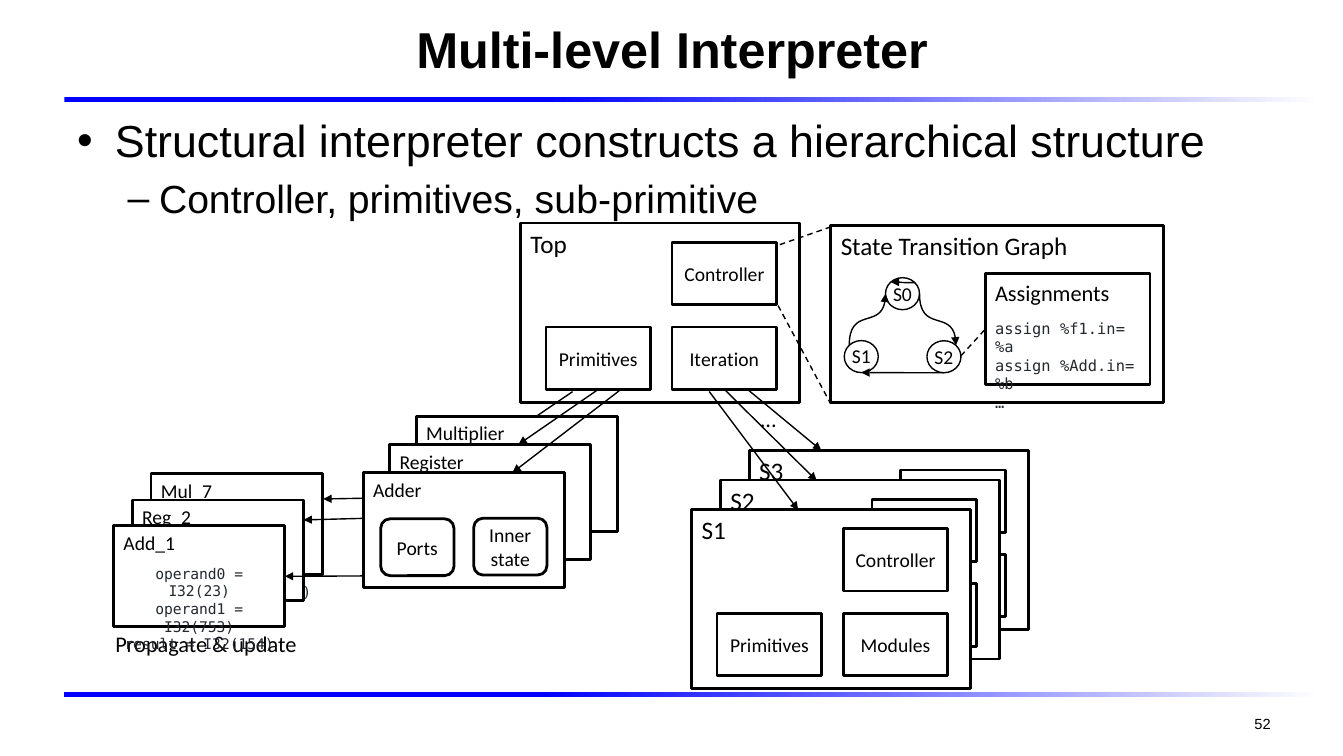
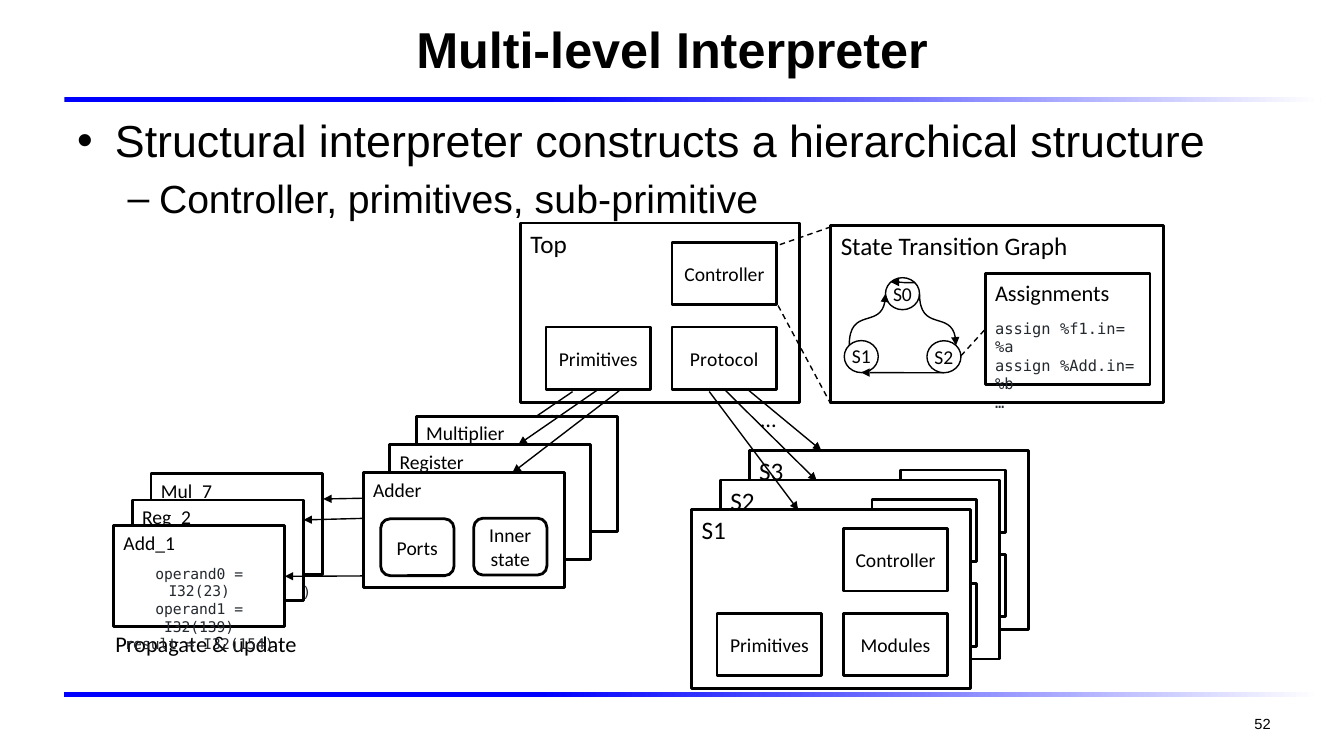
Iteration: Iteration -> Protocol (724, 359)
I32(753: I32(753 -> I32(139 (199, 627)
